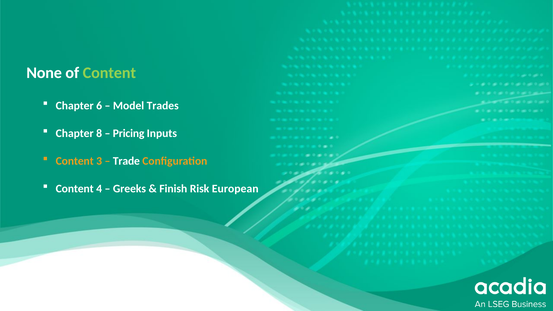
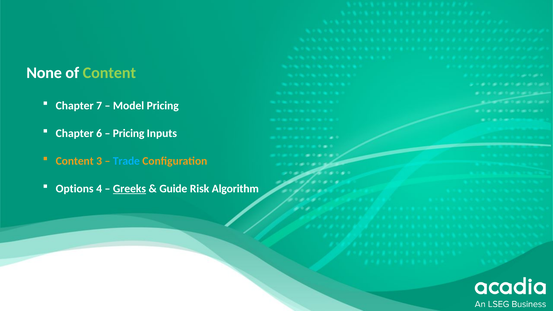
6: 6 -> 7 (99, 106)
Model Trades: Trades -> Pricing (163, 106)
8: 8 -> 6 (99, 133)
Trade colour: white -> light blue (126, 161)
Content: Content -> Options (75, 189)
Greeks underline: none -> present (129, 189)
Finish: Finish -> Guide (173, 189)
European: European -> Algorithm (235, 189)
